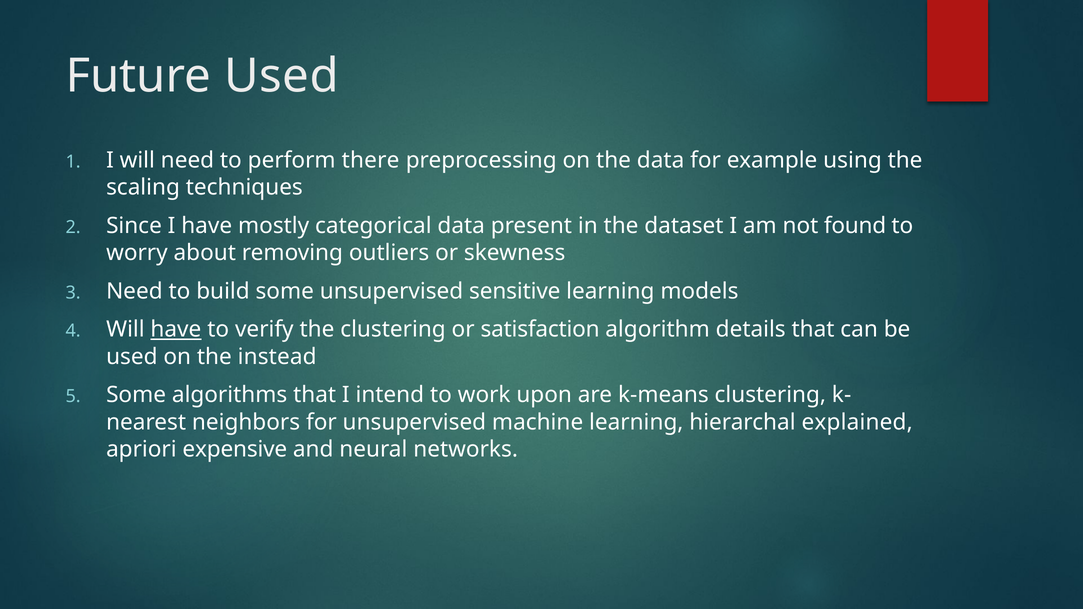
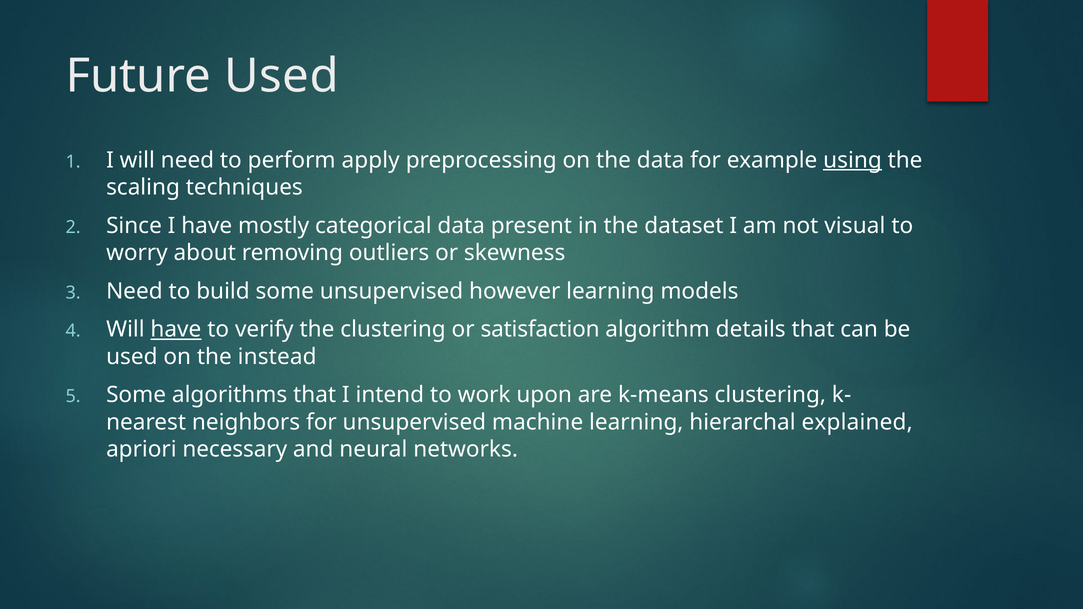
there: there -> apply (371, 160)
using underline: none -> present (853, 160)
found: found -> visual (855, 226)
sensitive: sensitive -> however (515, 291)
expensive: expensive -> necessary (235, 449)
